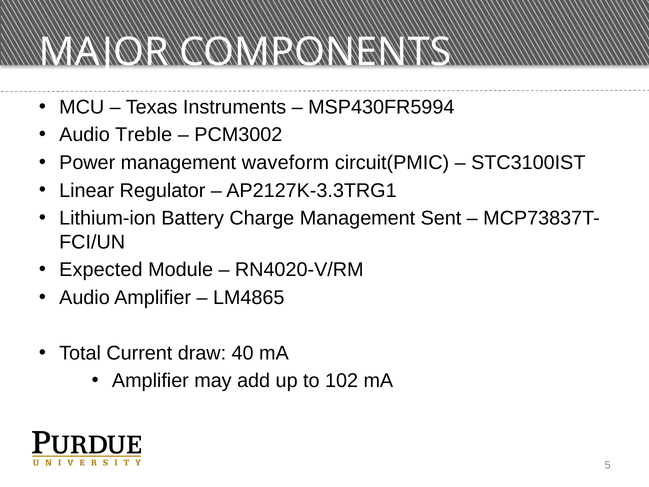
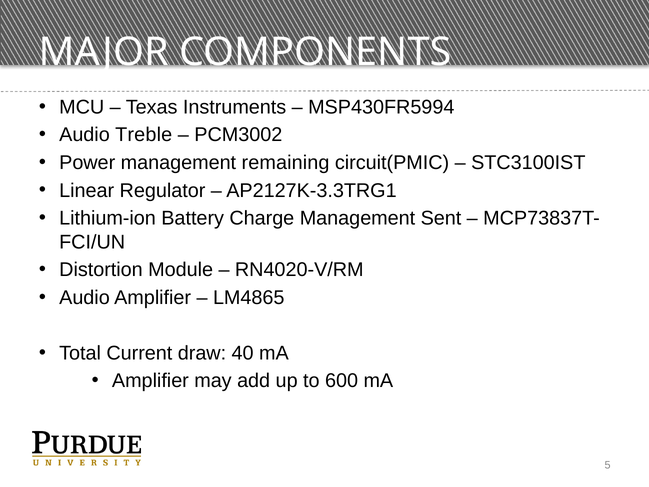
waveform: waveform -> remaining (285, 163)
Expected: Expected -> Distortion (101, 270)
102: 102 -> 600 (342, 381)
